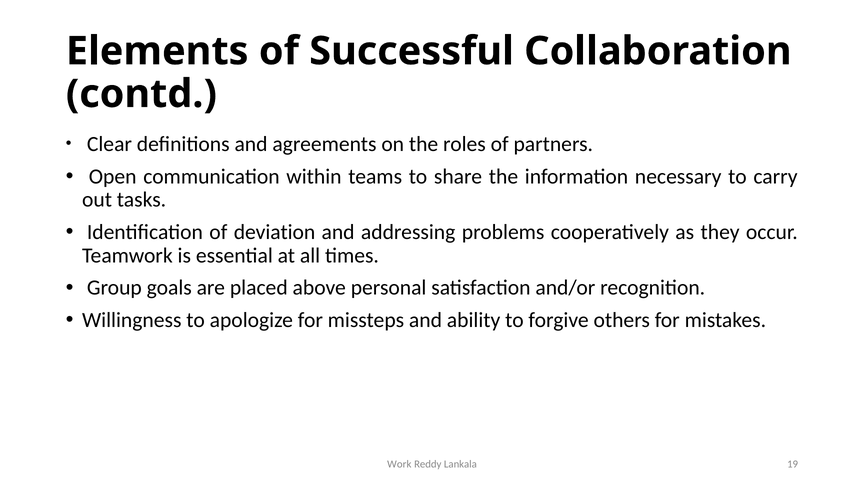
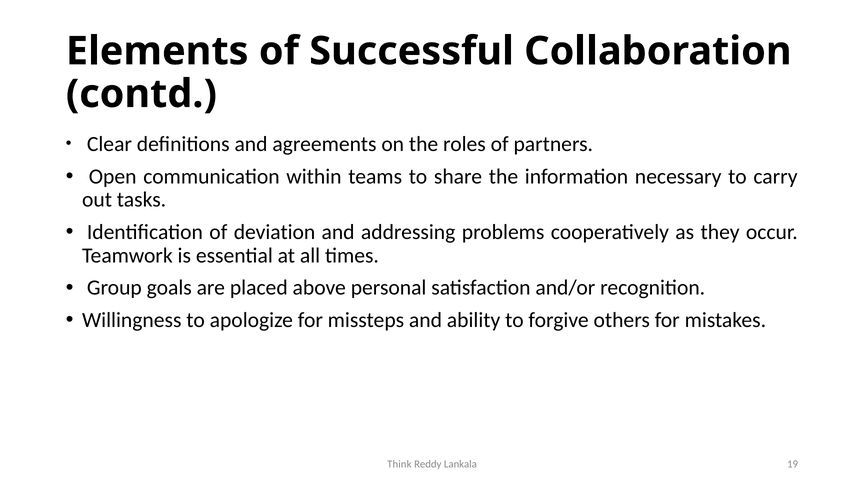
Work: Work -> Think (399, 464)
